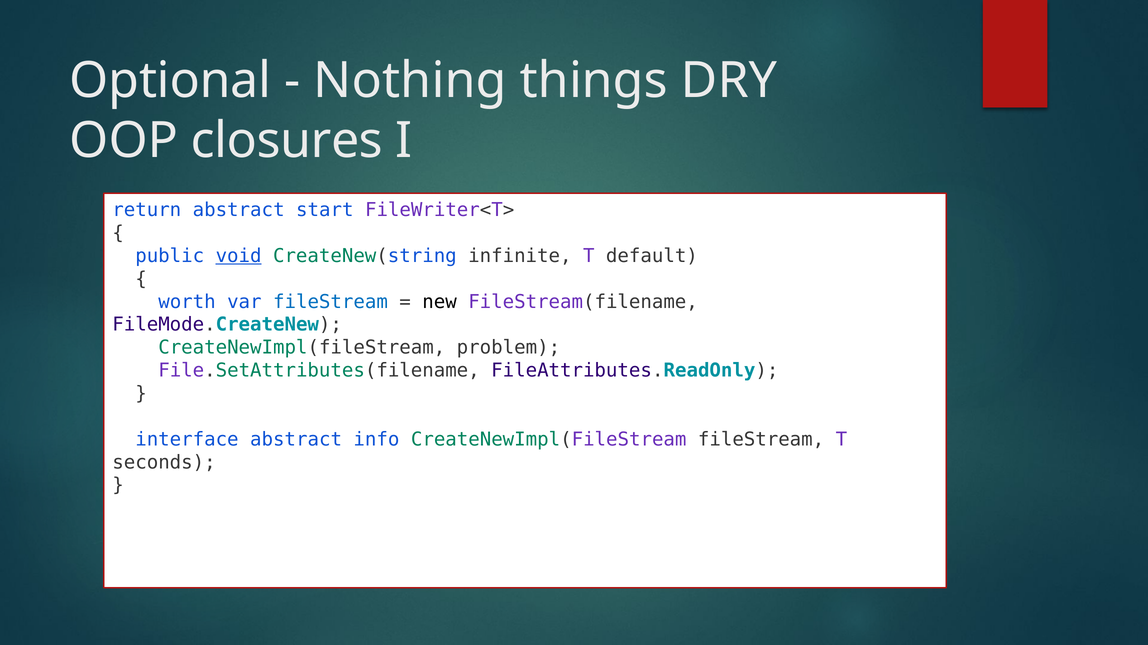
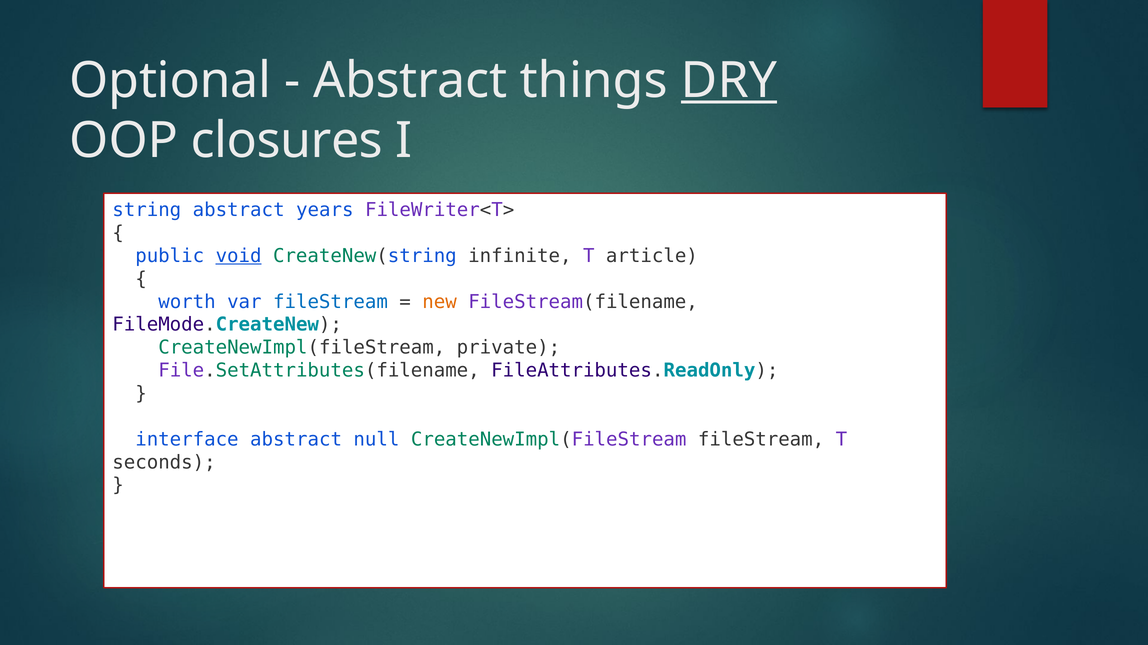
Nothing: Nothing -> Abstract (410, 81)
DRY underline: none -> present (729, 81)
return: return -> string (147, 210)
start: start -> years (325, 210)
default: default -> article (652, 256)
new colour: black -> orange (440, 302)
problem: problem -> private (508, 348)
info: info -> null (376, 440)
